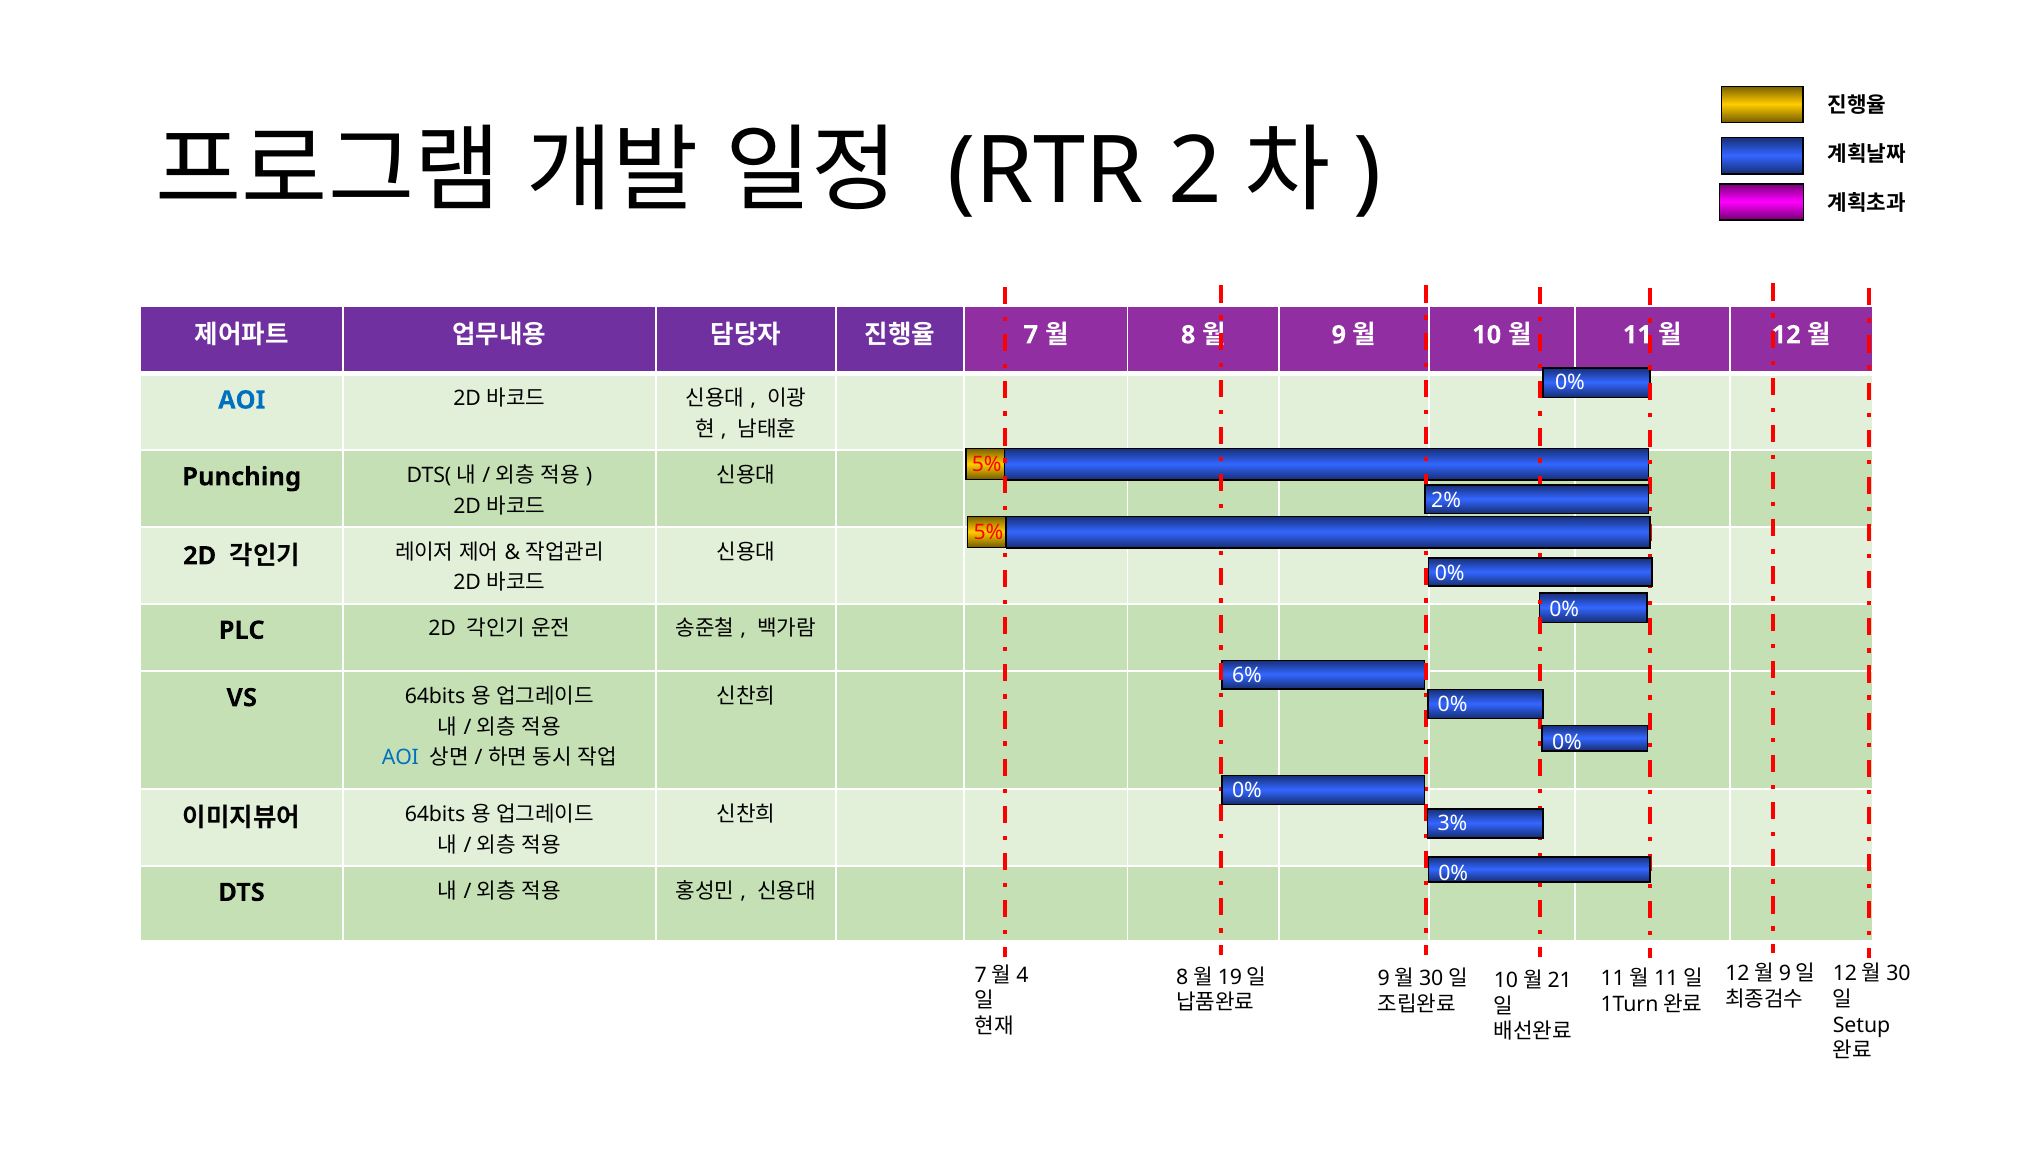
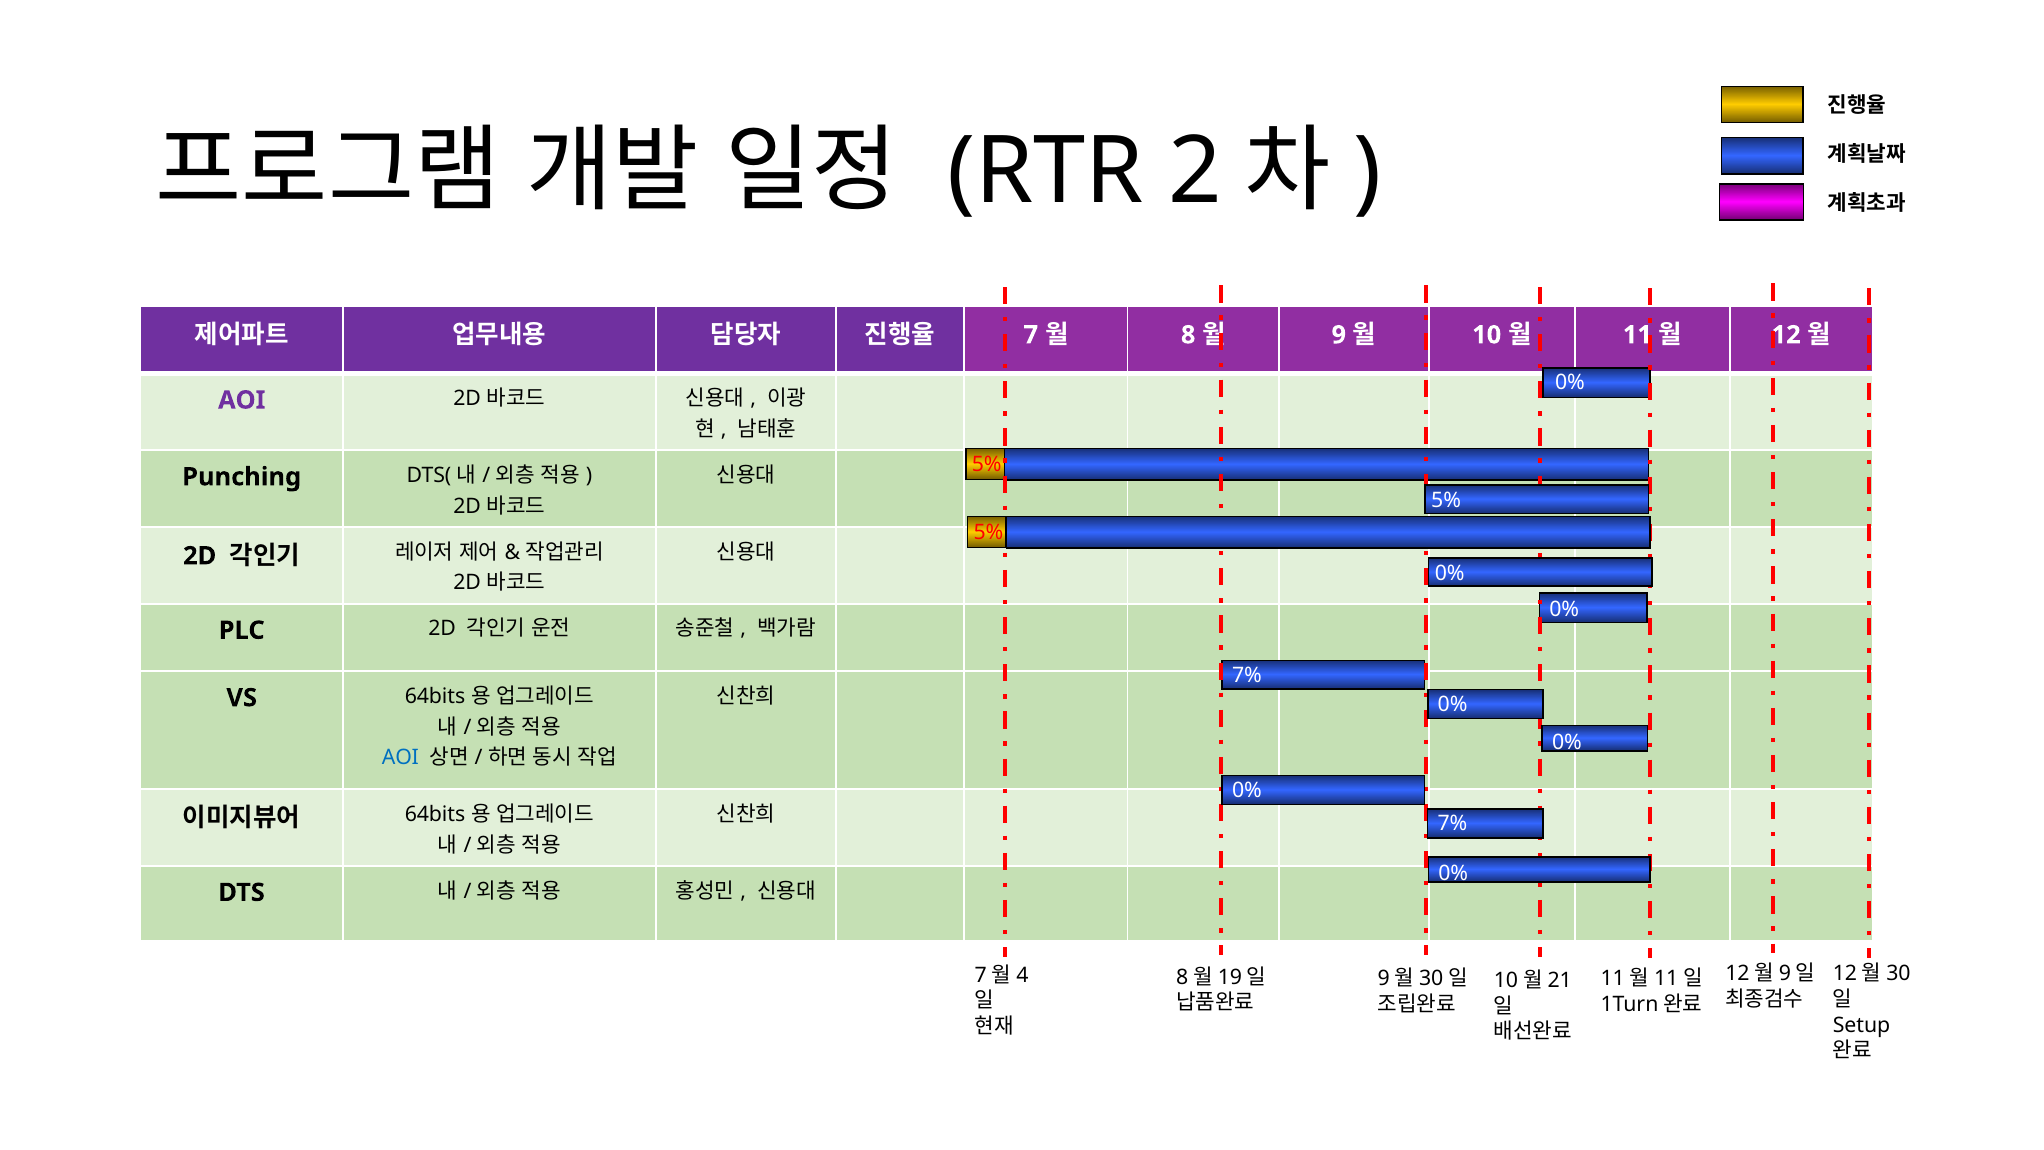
AOI colour: blue -> purple (242, 400)
2%: 2% -> 5% (1446, 500)
6%: 6% -> 7% (1247, 675)
3%: 3% -> 7% (1452, 824)
